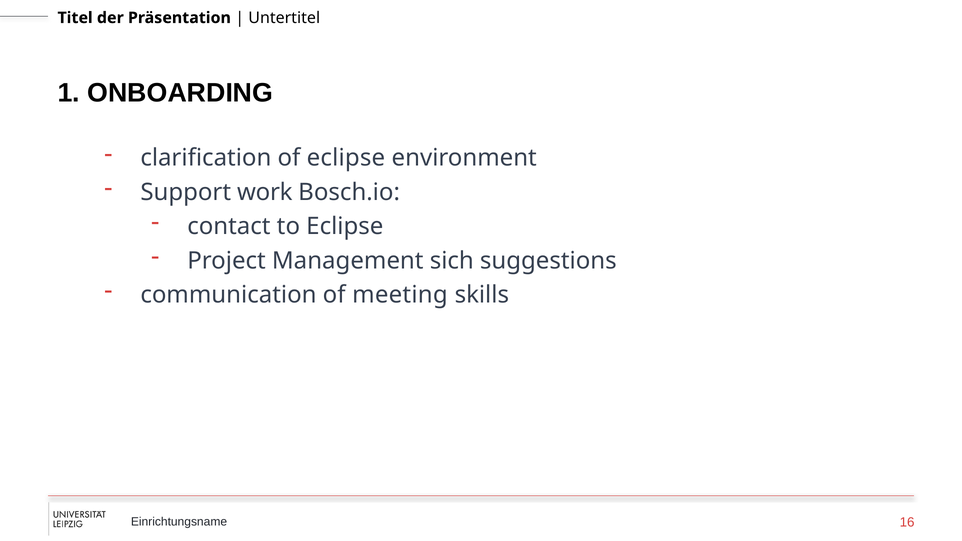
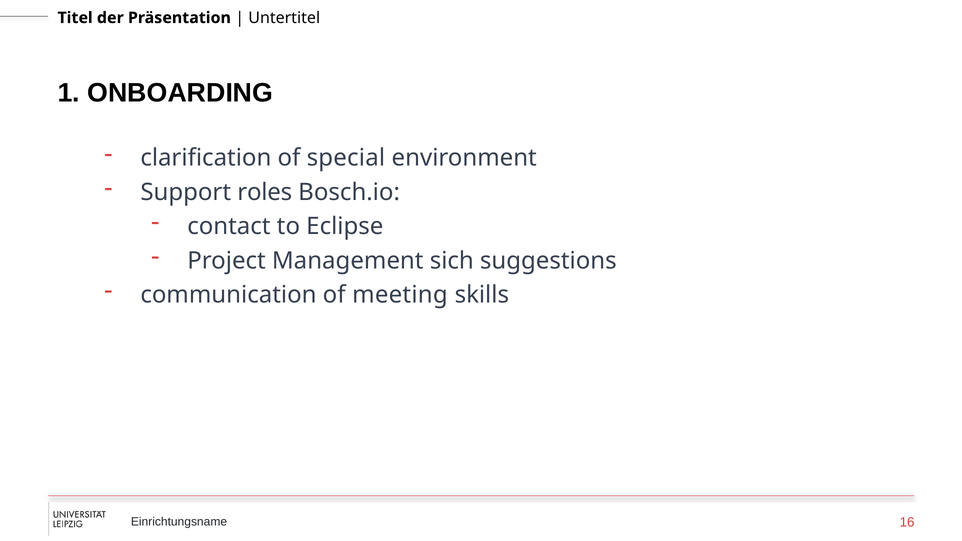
of eclipse: eclipse -> special (346, 158)
work: work -> roles (265, 192)
